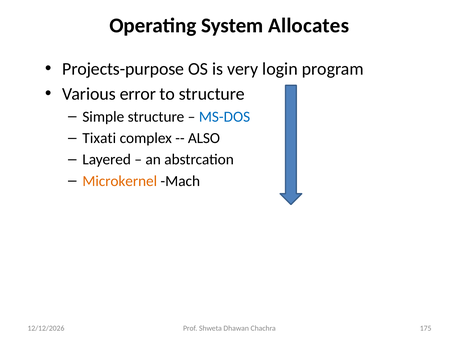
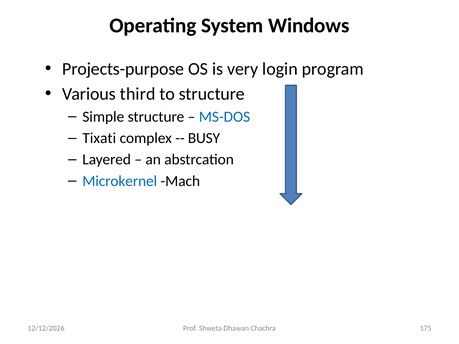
Allocates: Allocates -> Windows (309, 26)
error: error -> third (138, 94)
ALSO: ALSO -> BUSY (204, 138)
Microkernel colour: orange -> blue (120, 181)
